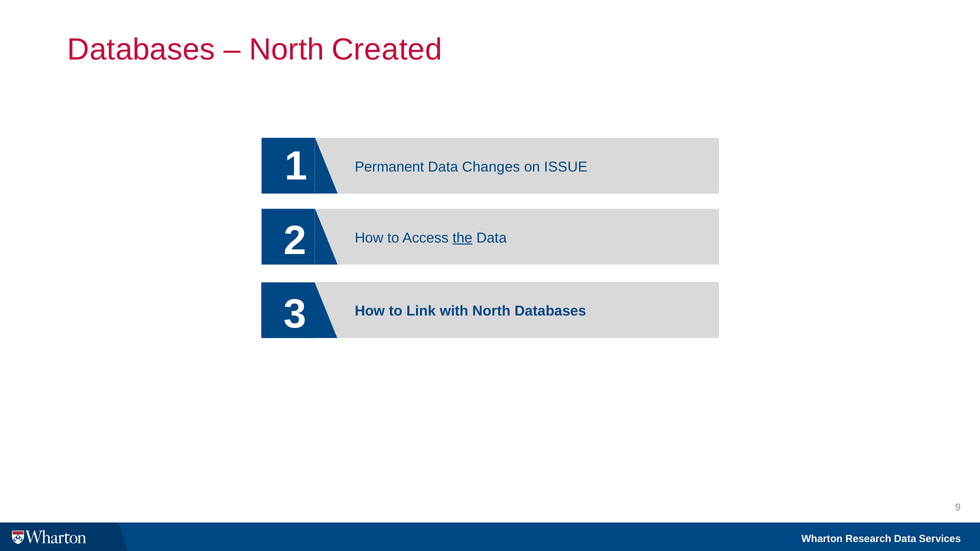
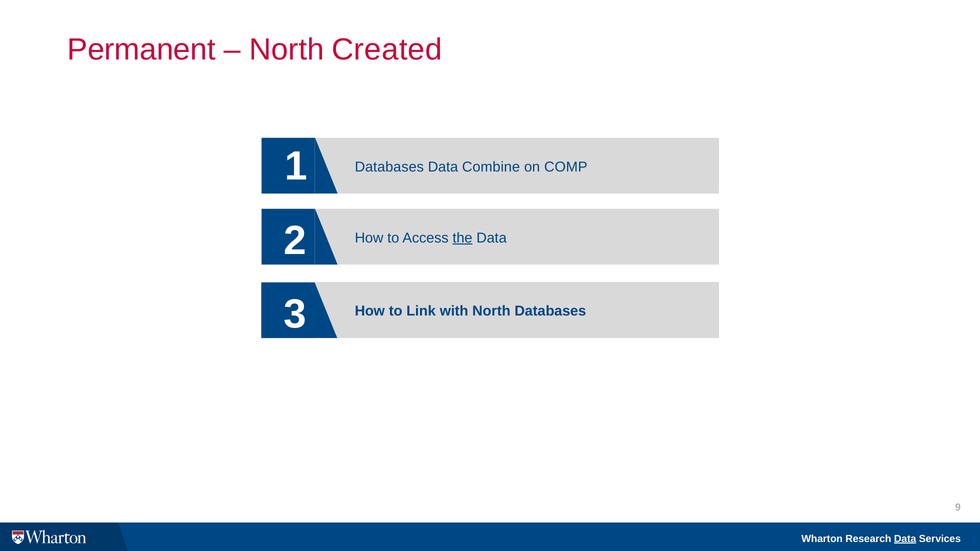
Databases: Databases -> Permanent (141, 49)
1 Permanent: Permanent -> Databases (389, 167)
Changes: Changes -> Combine (491, 167)
ISSUE: ISSUE -> COMP (566, 167)
Data underline: none -> present (905, 539)
